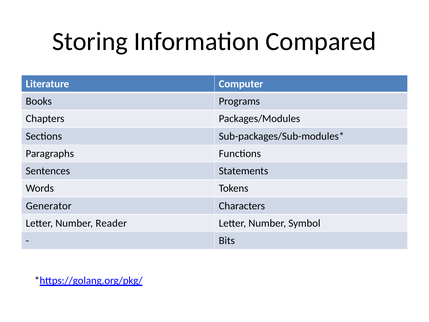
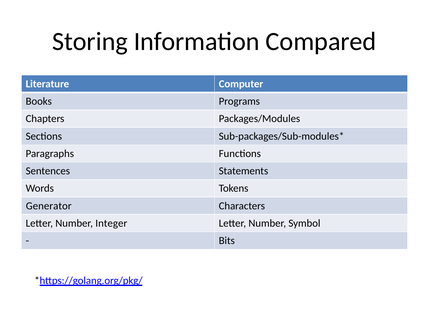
Reader: Reader -> Integer (111, 223)
